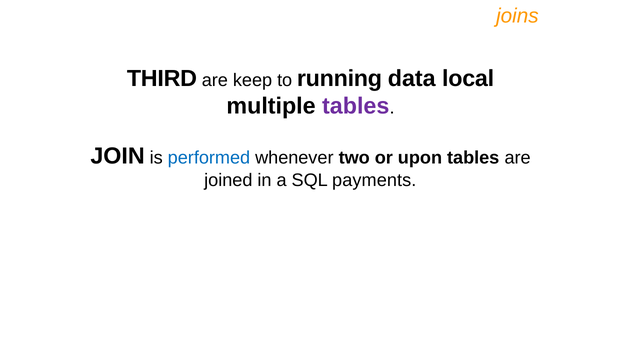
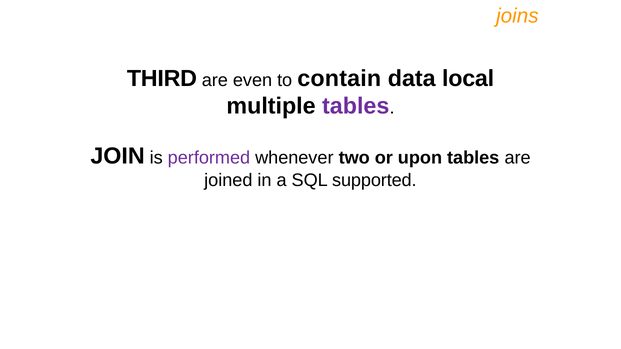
keep: keep -> even (253, 80)
running: running -> contain (339, 78)
performed colour: blue -> purple (209, 158)
payments: payments -> supported (374, 181)
